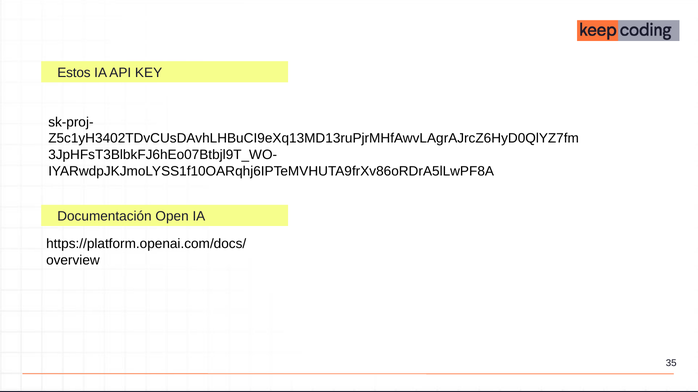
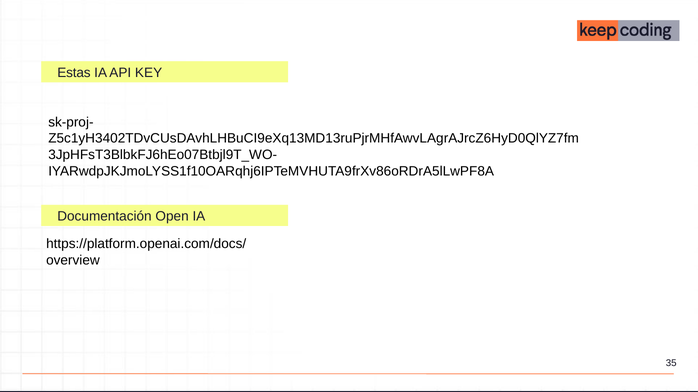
Estos: Estos -> Estas (74, 73)
